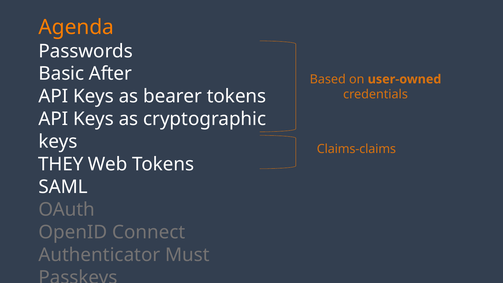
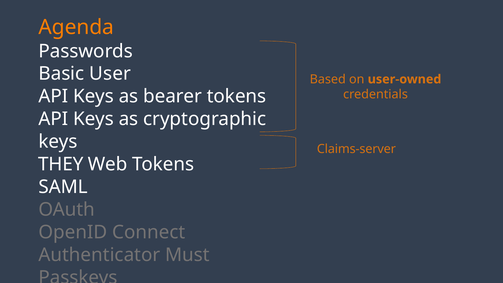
After: After -> User (110, 74)
Claims-claims: Claims-claims -> Claims-server (356, 149)
